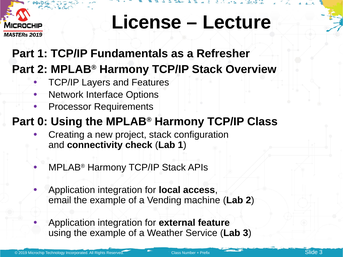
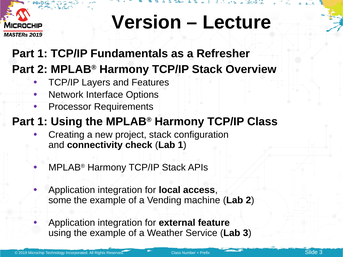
License: License -> Version (147, 22)
0: 0 -> 1 (42, 122)
email: email -> some (60, 200)
